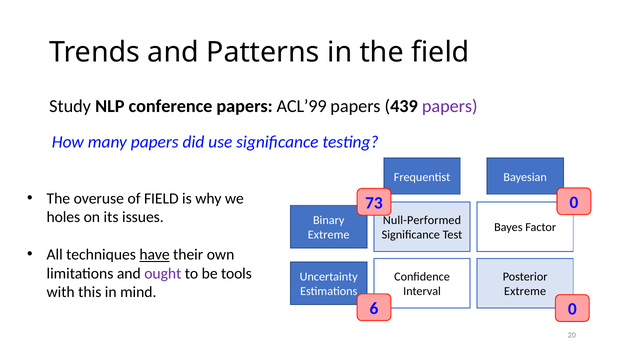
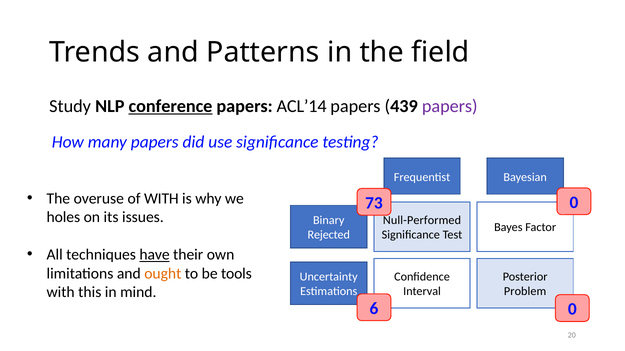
conference underline: none -> present (170, 106)
ACL’99: ACL’99 -> ACL’14 (302, 106)
of FIELD: FIELD -> WITH (161, 199)
Extreme: Extreme -> Rejected (329, 235)
ought colour: purple -> orange (163, 274)
Extreme: Extreme -> Problem (525, 292)
